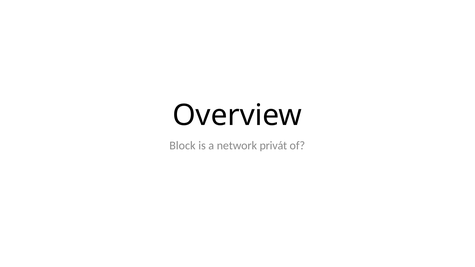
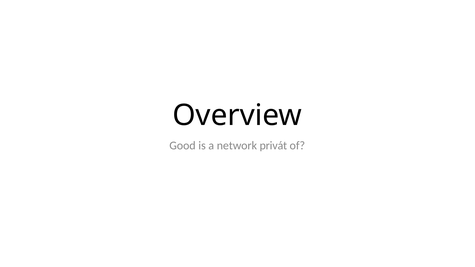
Block: Block -> Good (182, 146)
